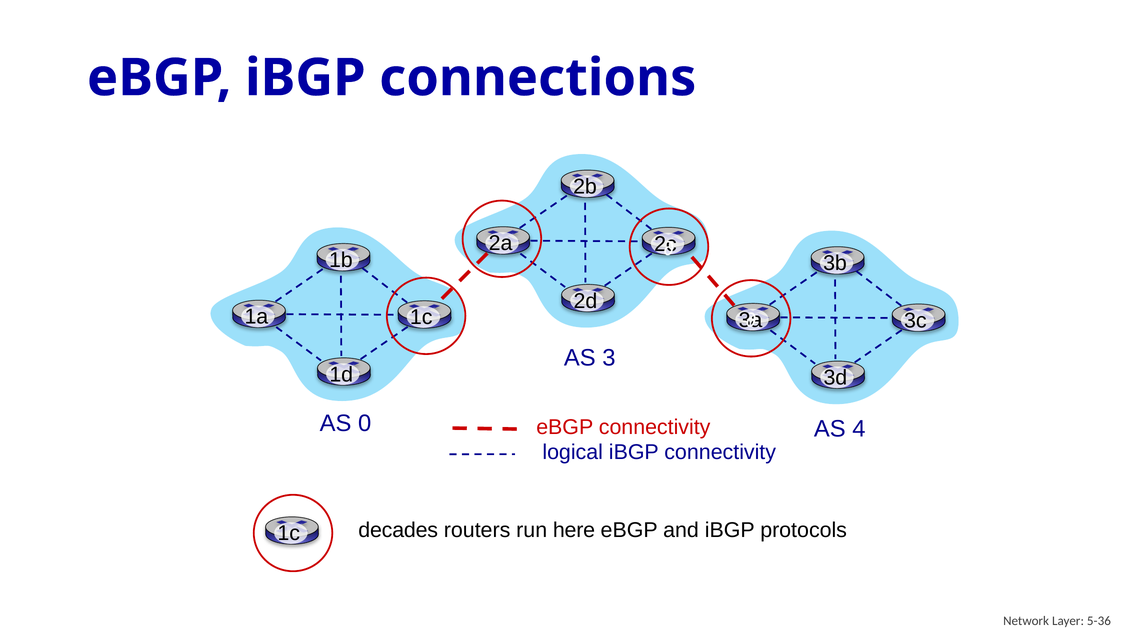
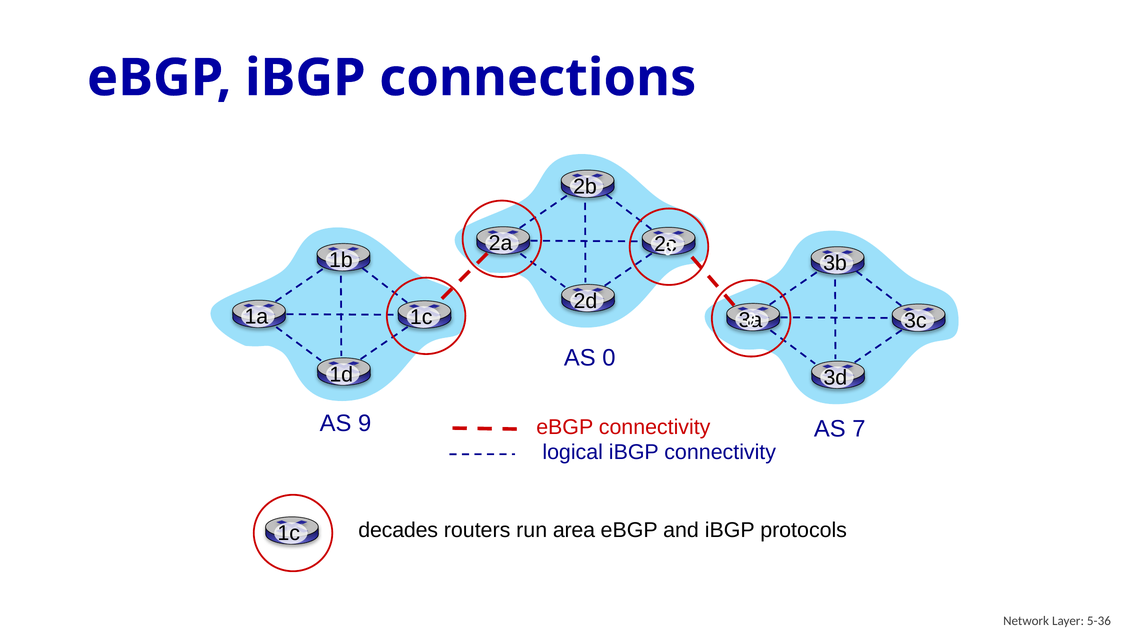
3: 3 -> 0 (609, 358)
0: 0 -> 9 (365, 423)
4: 4 -> 7 (859, 429)
here: here -> area (574, 530)
